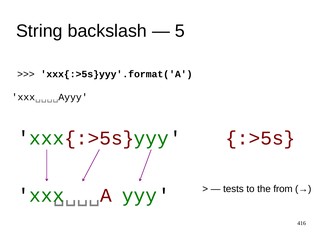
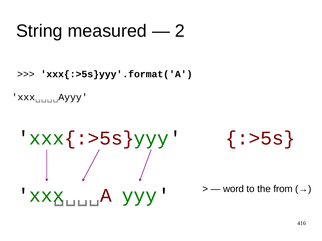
backslash: backslash -> measured (107, 31)
5: 5 -> 2 (180, 31)
tests: tests -> word (233, 189)
